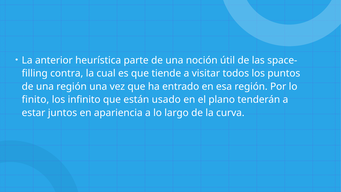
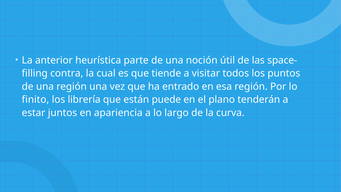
infinito: infinito -> librería (84, 100)
usado: usado -> puede (166, 100)
